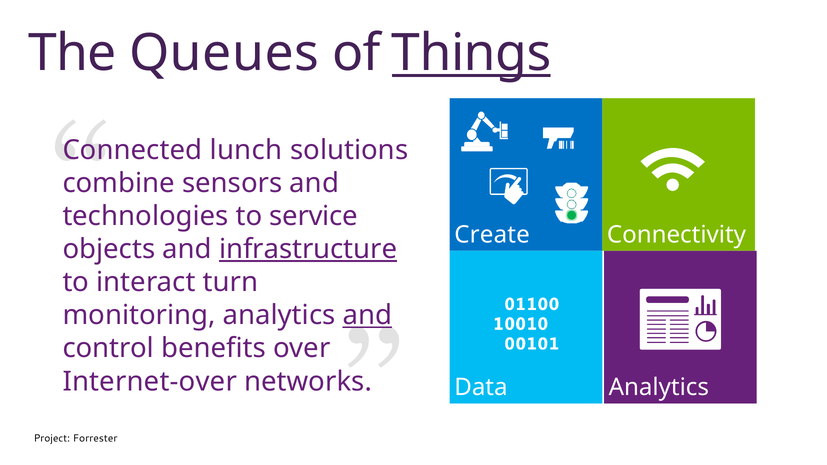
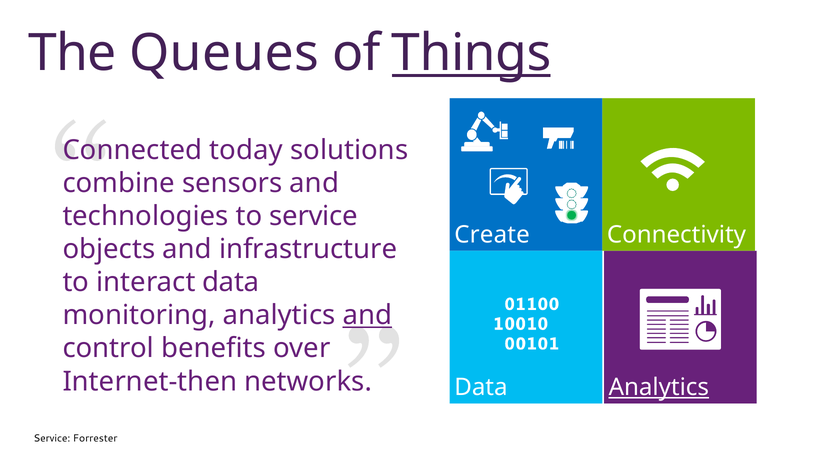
lunch: lunch -> today (246, 150)
infrastructure underline: present -> none (308, 249)
interact turn: turn -> data (231, 282)
Internet-over: Internet-over -> Internet-then (150, 382)
Analytics underline: none -> present (659, 387)
Project: Project -> Service (52, 438)
